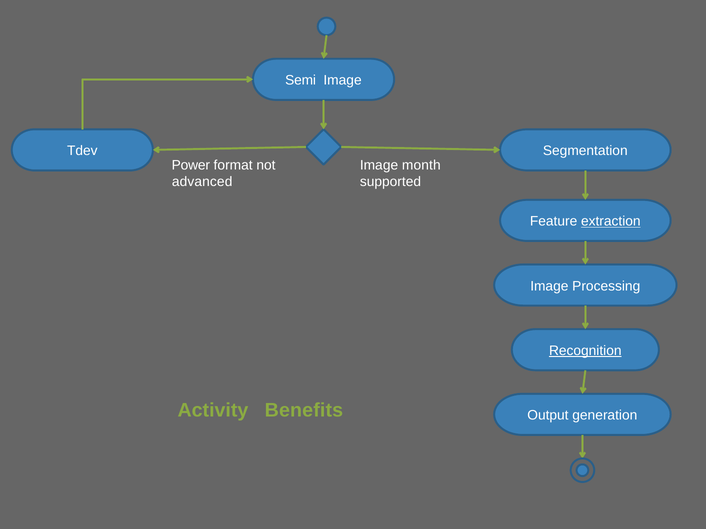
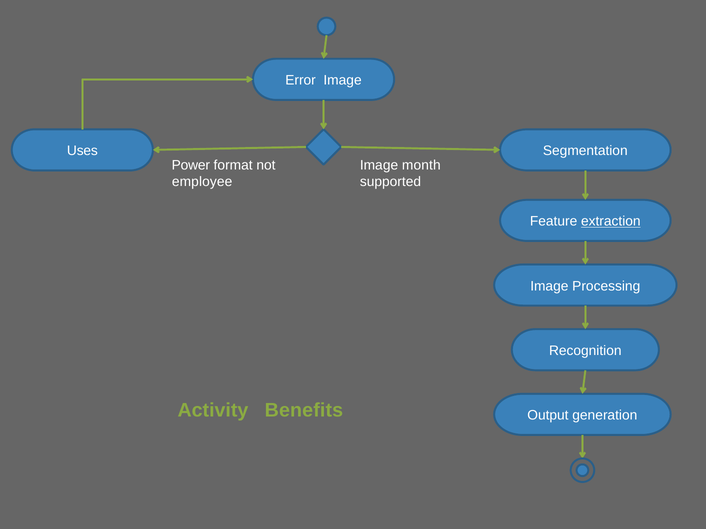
Semi: Semi -> Error (301, 80)
Tdev: Tdev -> Uses (82, 151)
advanced: advanced -> employee (202, 182)
Recognition underline: present -> none (585, 351)
